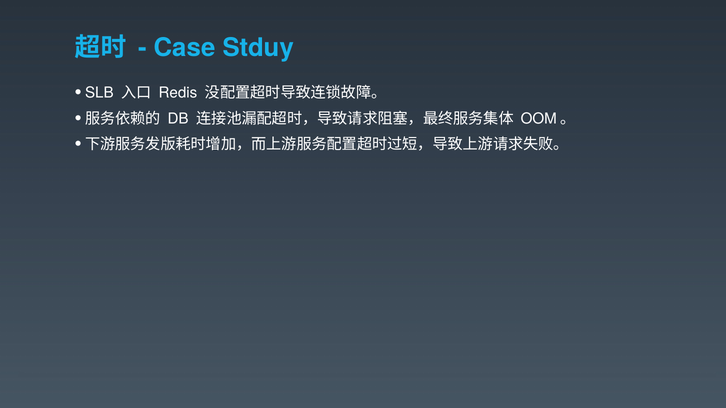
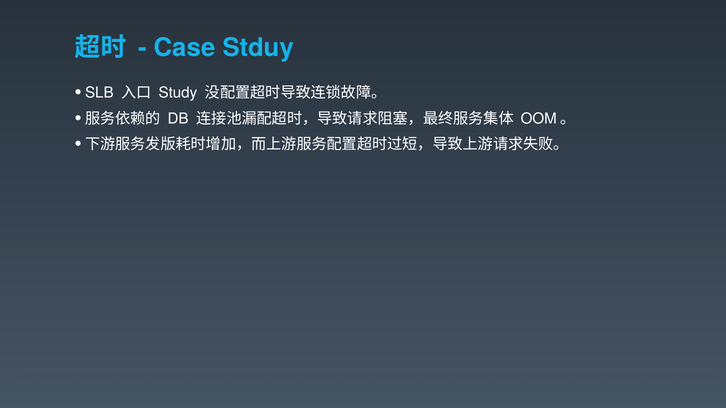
Redis: Redis -> Study (178, 93)
